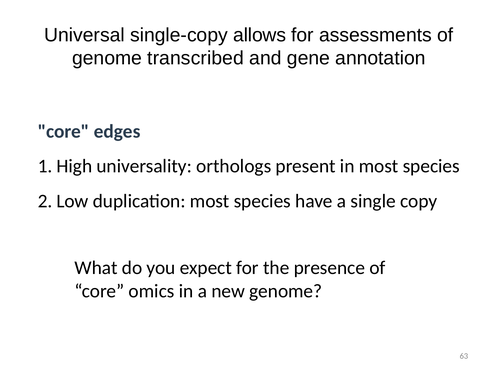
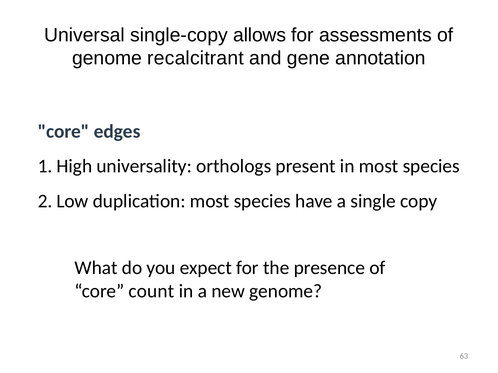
transcribed: transcribed -> recalcitrant (196, 58)
omics: omics -> count (151, 291)
